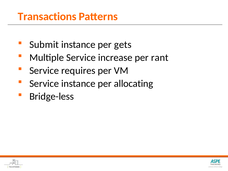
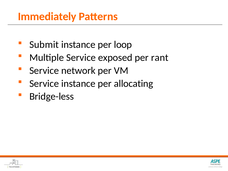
Transactions: Transactions -> Immediately (47, 16)
gets: gets -> loop (123, 45)
increase: increase -> exposed (115, 58)
requires: requires -> network (78, 71)
